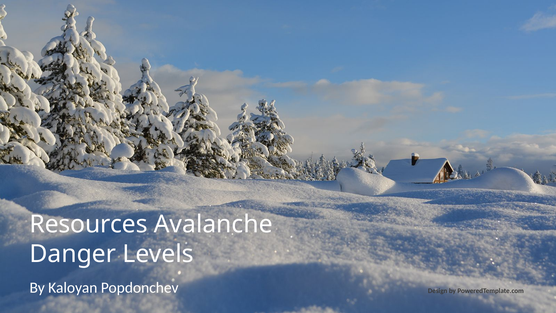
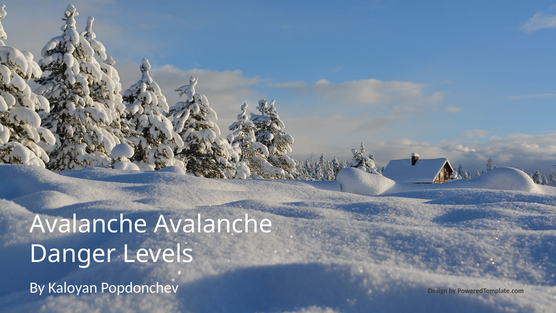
Resources: Resources -> Avalanche (89, 224)
